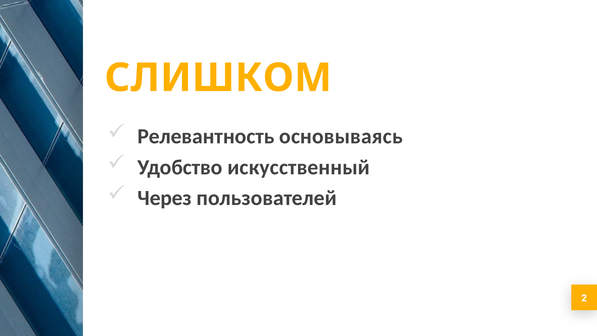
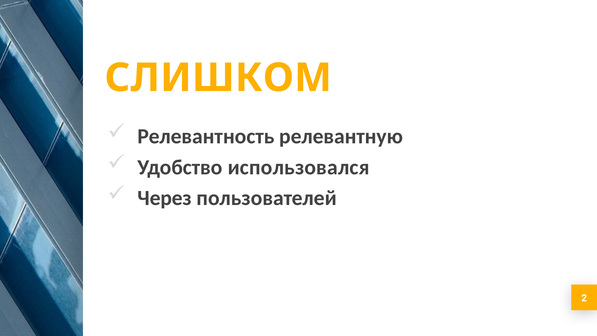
основываясь: основываясь -> релевантную (341, 136)
искусственный: искусственный -> использовался (299, 167)
